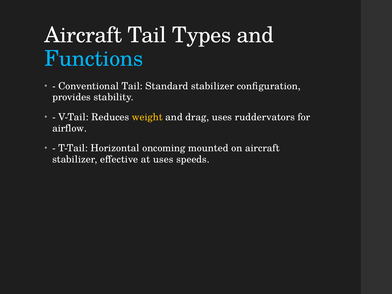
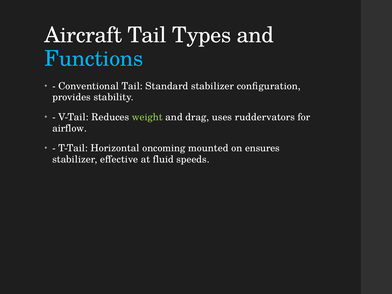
weight colour: yellow -> light green (147, 117)
on aircraft: aircraft -> ensures (262, 148)
at uses: uses -> fluid (163, 159)
